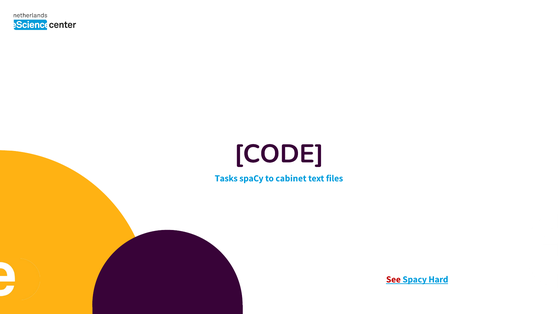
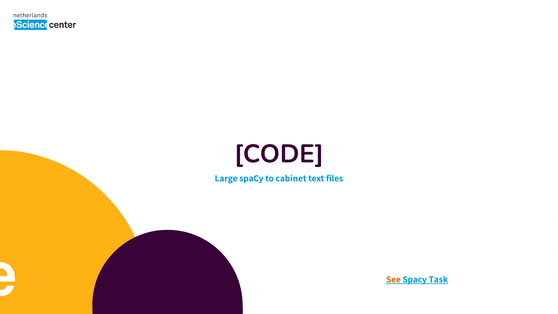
Tasks: Tasks -> Large (226, 178)
See colour: red -> orange (393, 279)
Hard: Hard -> Task (438, 279)
